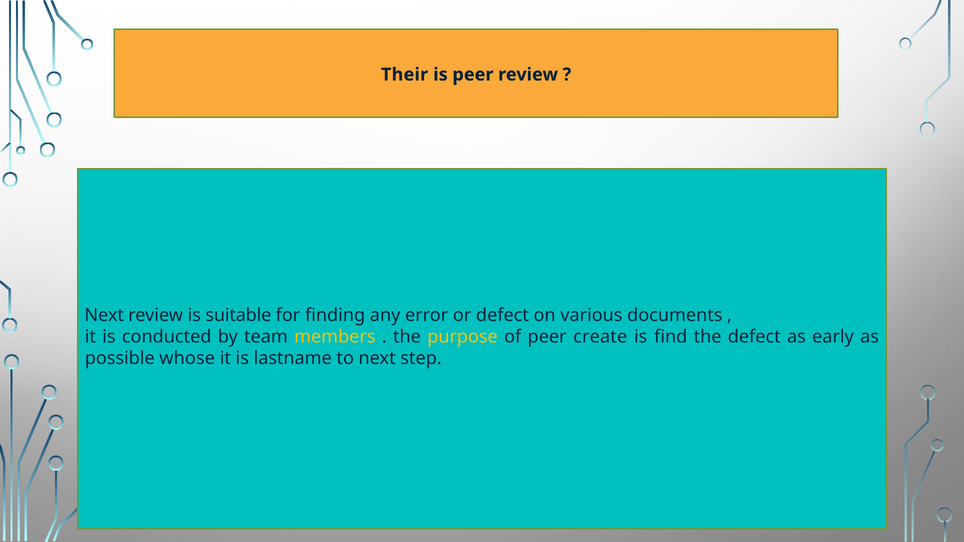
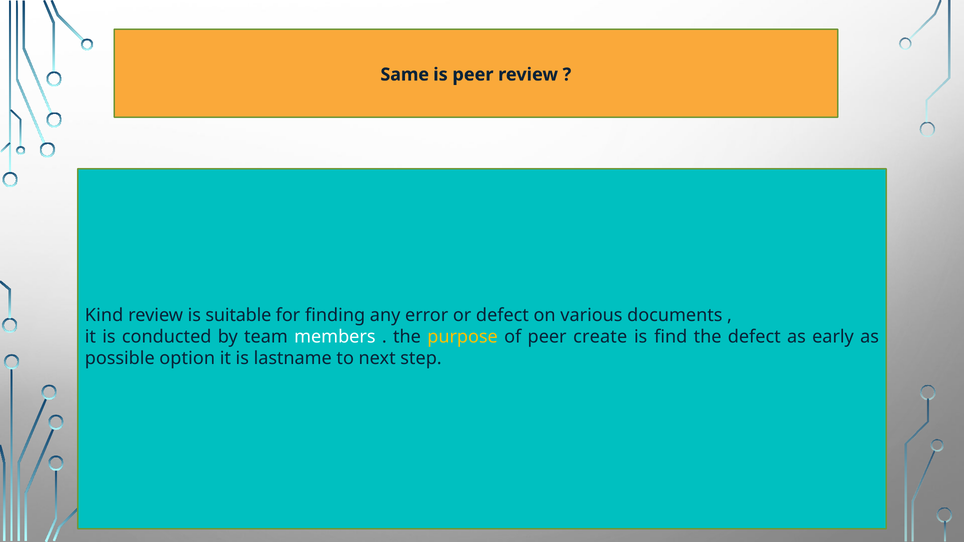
Their: Their -> Same (405, 75)
Next: Next -> Kind (104, 315)
members colour: yellow -> white (335, 337)
whose: whose -> option (187, 359)
